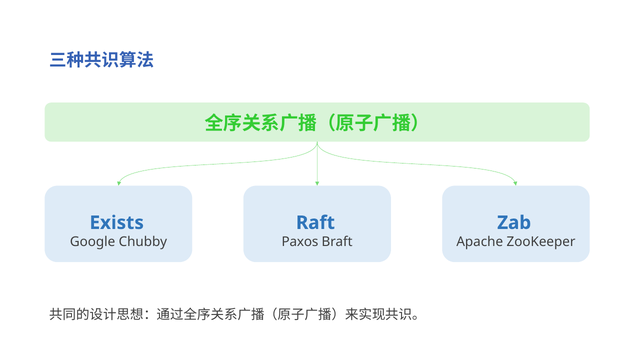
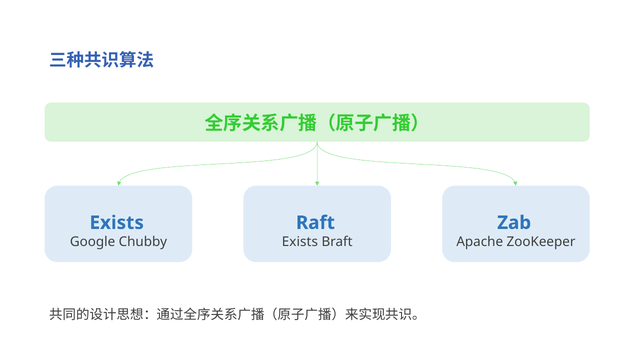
Paxos: Paxos -> Exists (300, 242)
